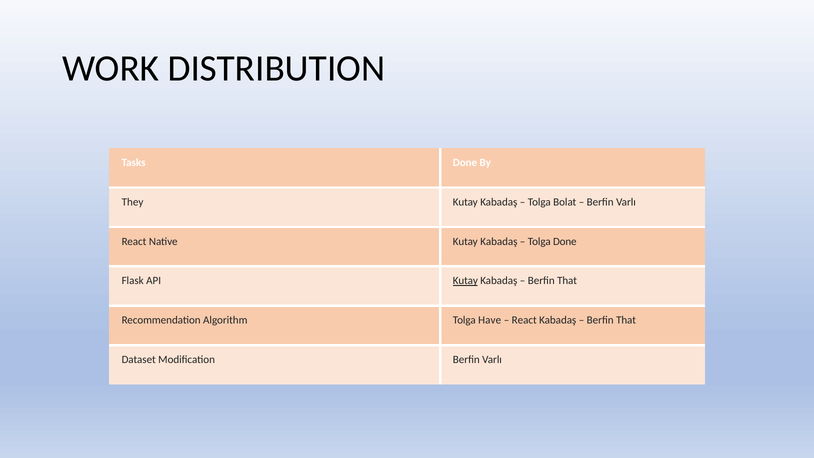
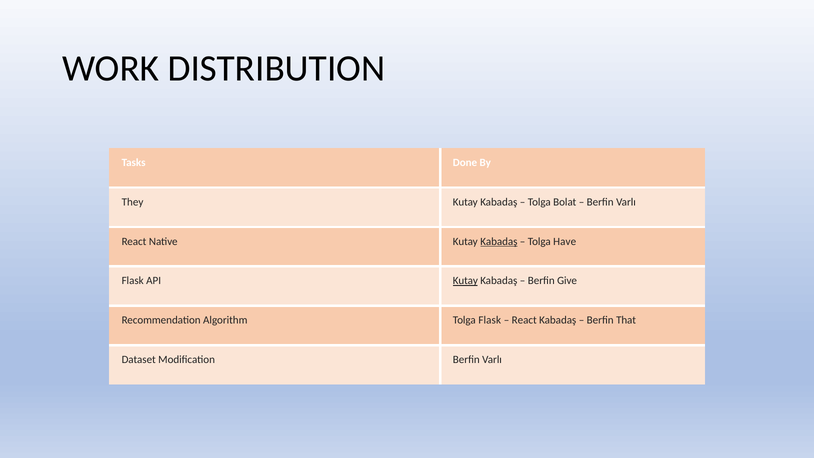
Kabadaş underline: none -> present (499, 241)
Tolga Done: Done -> Have (565, 241)
That: That -> Give (567, 281)
Tolga Have: Have -> Flask (490, 320)
